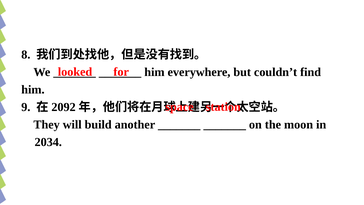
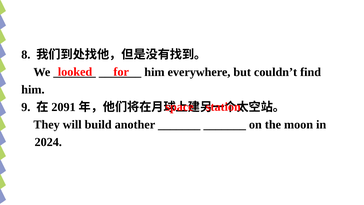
2092: 2092 -> 2091 (64, 107)
2034: 2034 -> 2024 (48, 142)
